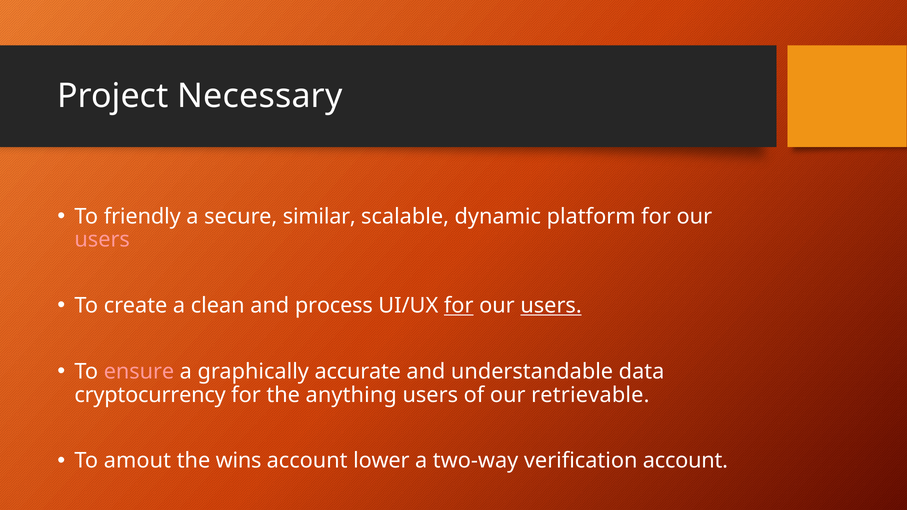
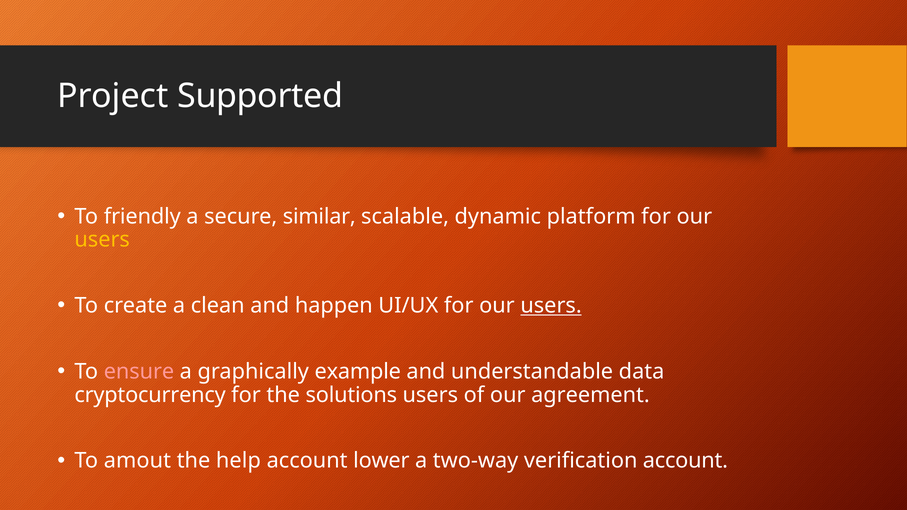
Necessary: Necessary -> Supported (260, 96)
users colour: pink -> yellow (102, 240)
process: process -> happen (334, 306)
for underline: present -> none (459, 306)
accurate: accurate -> example (358, 372)
anything: anything -> solutions (351, 395)
retrievable: retrievable -> agreement (590, 395)
wins: wins -> help (238, 461)
